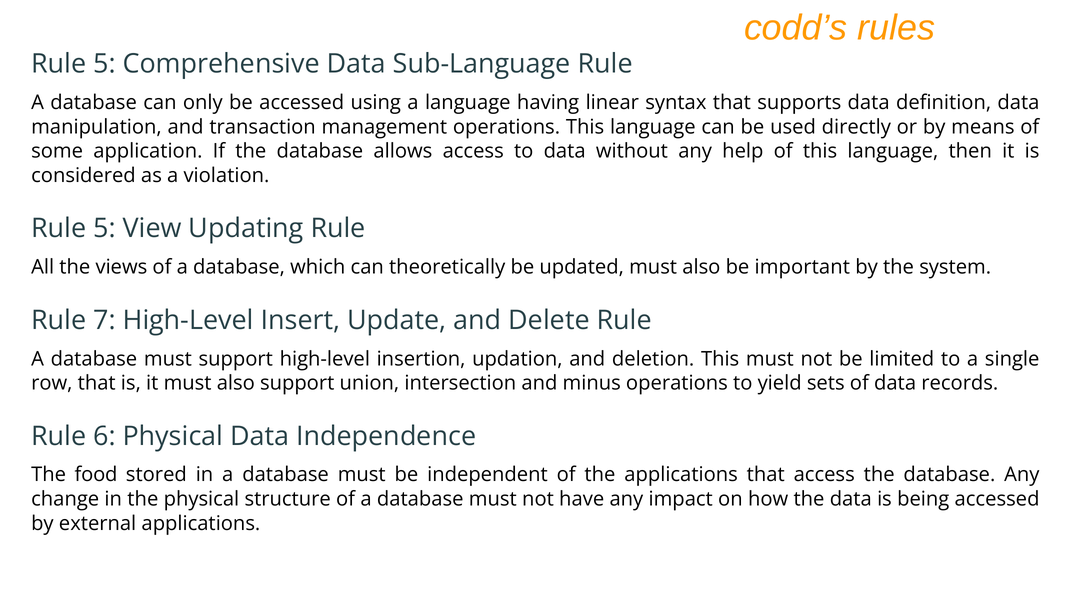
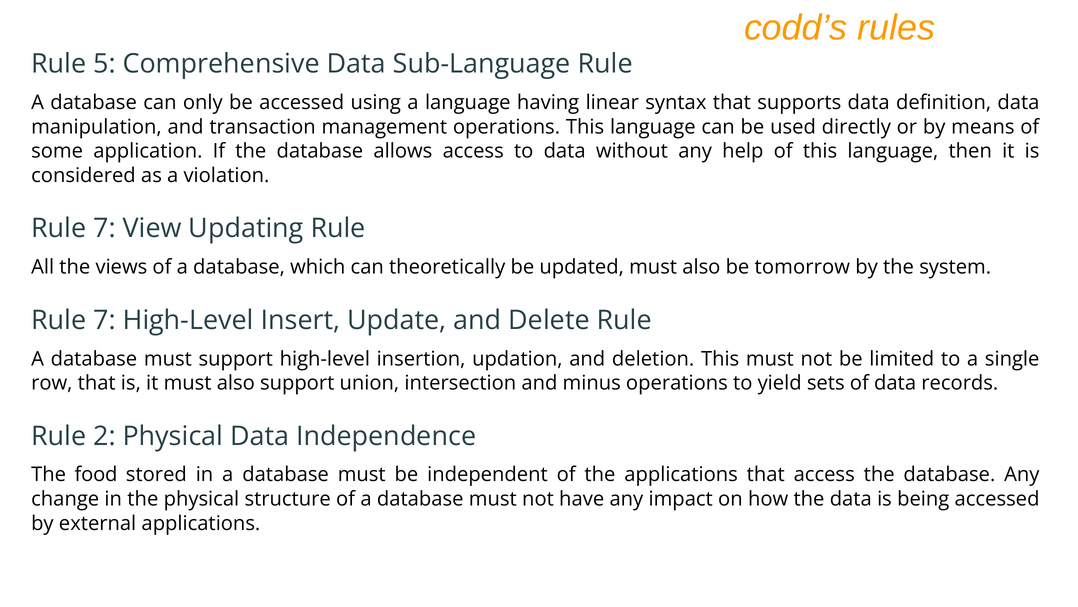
5: 5 -> 7 (104, 228)
important: important -> tomorrow (802, 267)
6: 6 -> 2 (104, 436)
